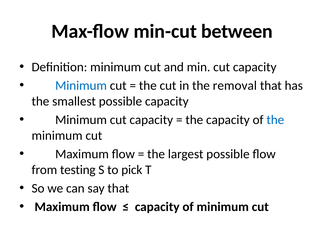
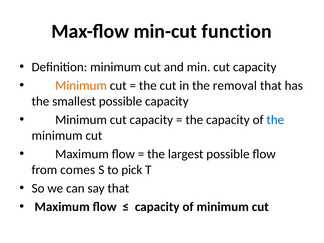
between: between -> function (237, 31)
Minimum colour: blue -> orange (81, 86)
testing: testing -> comes (78, 170)
